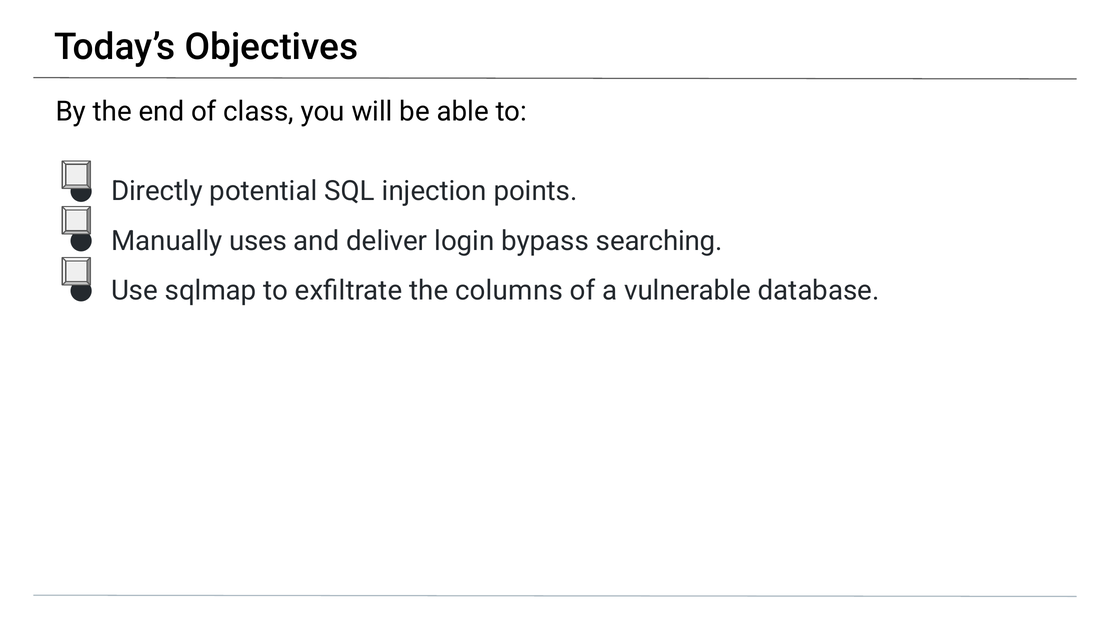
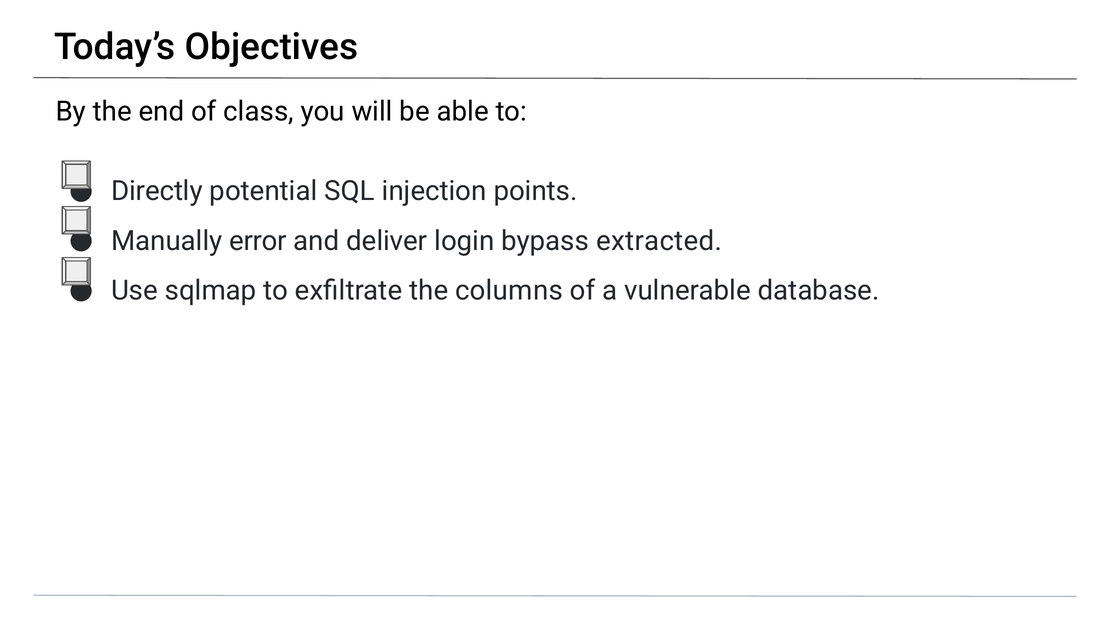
uses: uses -> error (258, 241)
searching: searching -> extracted (659, 241)
